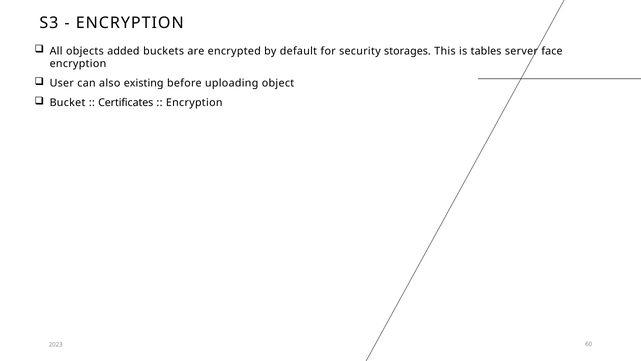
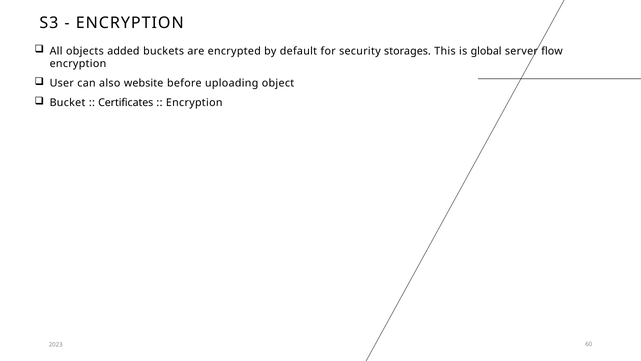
tables: tables -> global (486, 51)
face: face -> flow (552, 51)
existing: existing -> website (144, 83)
